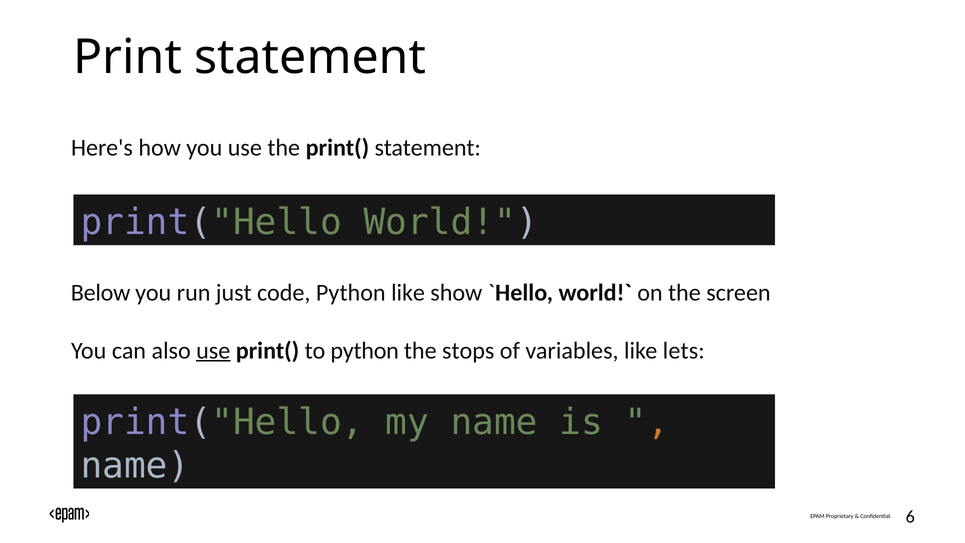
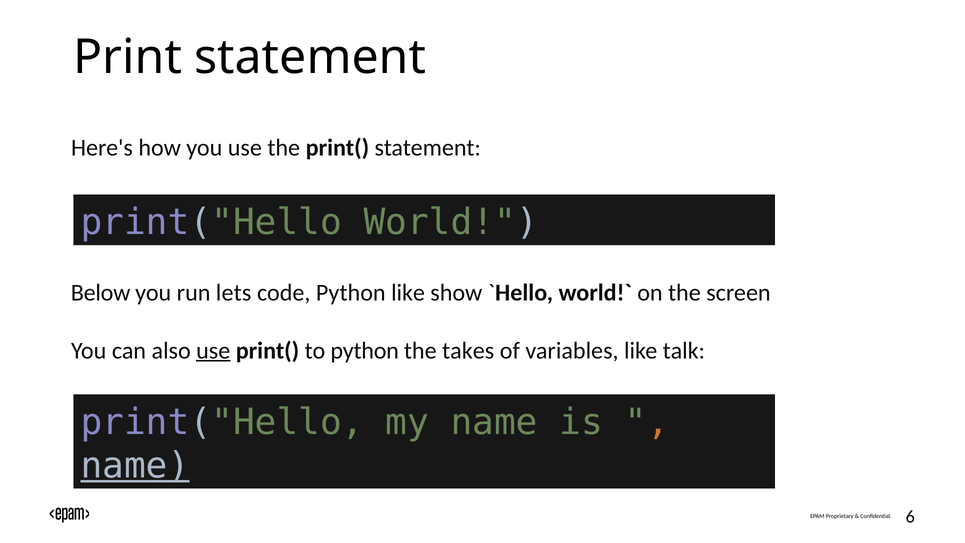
just: just -> lets (234, 293)
stops: stops -> takes (468, 350)
lets: lets -> talk (684, 350)
name underline: none -> present (135, 466)
